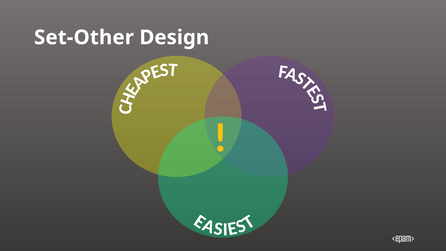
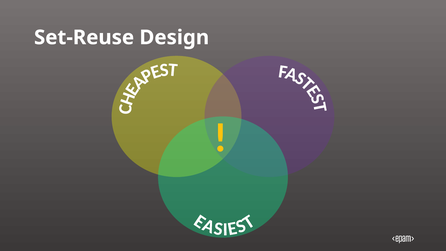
Set-Other: Set-Other -> Set-Reuse (84, 37)
